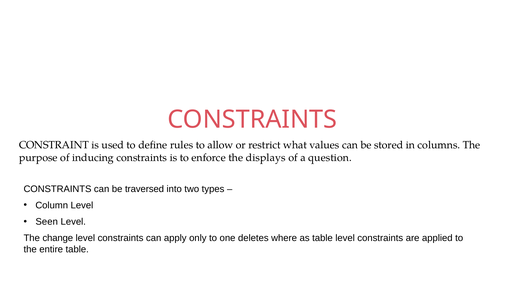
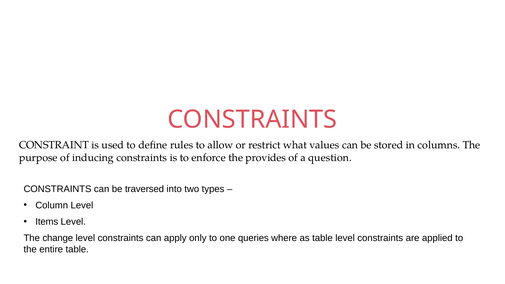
displays: displays -> provides (266, 158)
Seen: Seen -> Items (47, 222)
deletes: deletes -> queries (253, 238)
